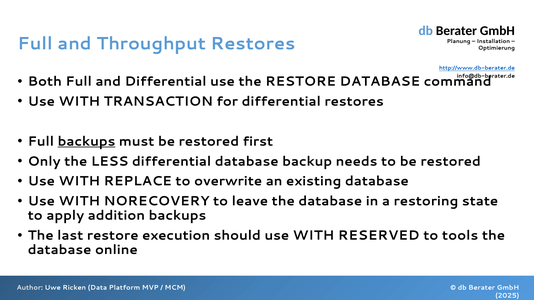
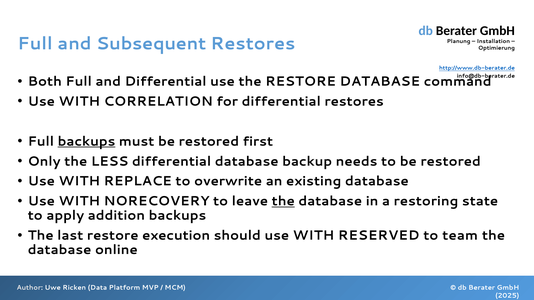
Throughput: Throughput -> Subsequent (151, 44)
TRANSACTION: TRANSACTION -> CORRELATION (158, 102)
the underline: none -> present (283, 201)
tools: tools -> team (460, 236)
